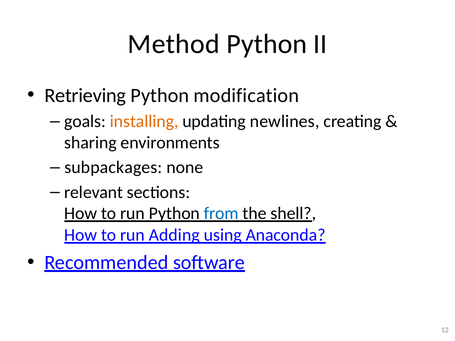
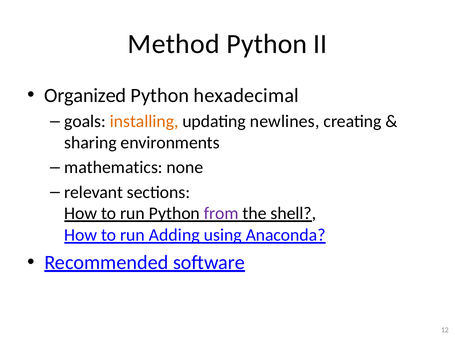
Retrieving: Retrieving -> Organized (85, 95)
modification: modification -> hexadecimal (246, 95)
subpackages: subpackages -> mathematics (113, 168)
from colour: blue -> purple (221, 214)
